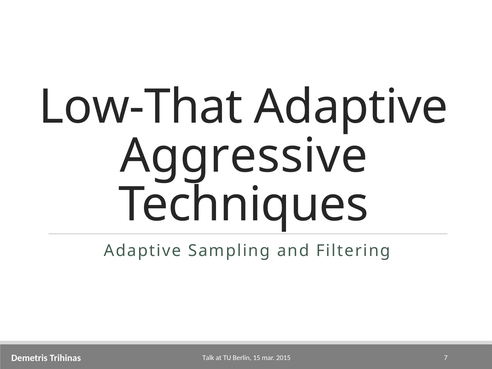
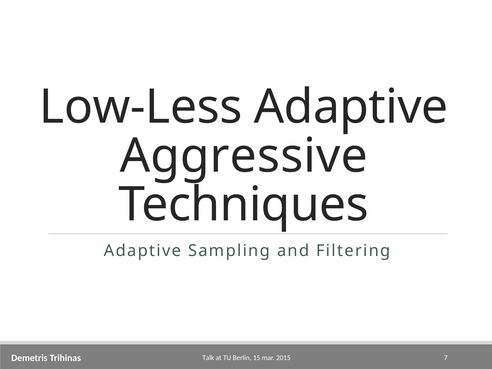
Low-That: Low-That -> Low-Less (141, 107)
